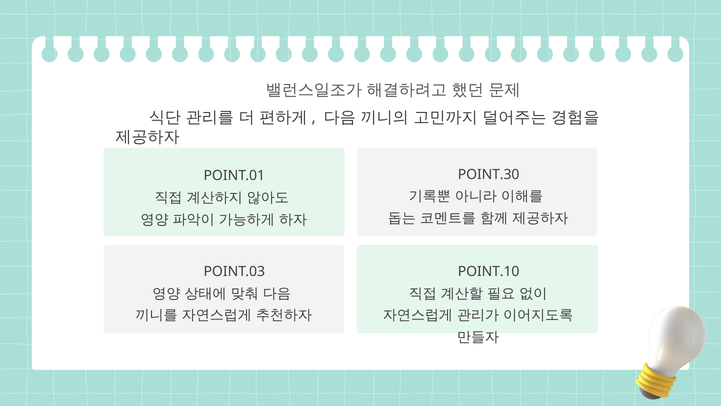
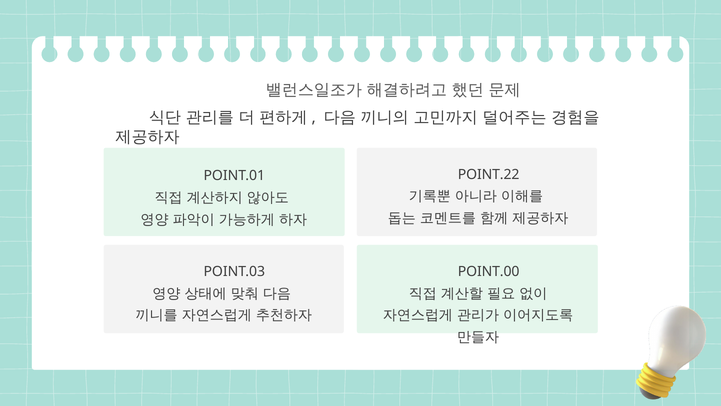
POINT.30: POINT.30 -> POINT.22 (489, 174)
POINT.10: POINT.10 -> POINT.00 (489, 271)
